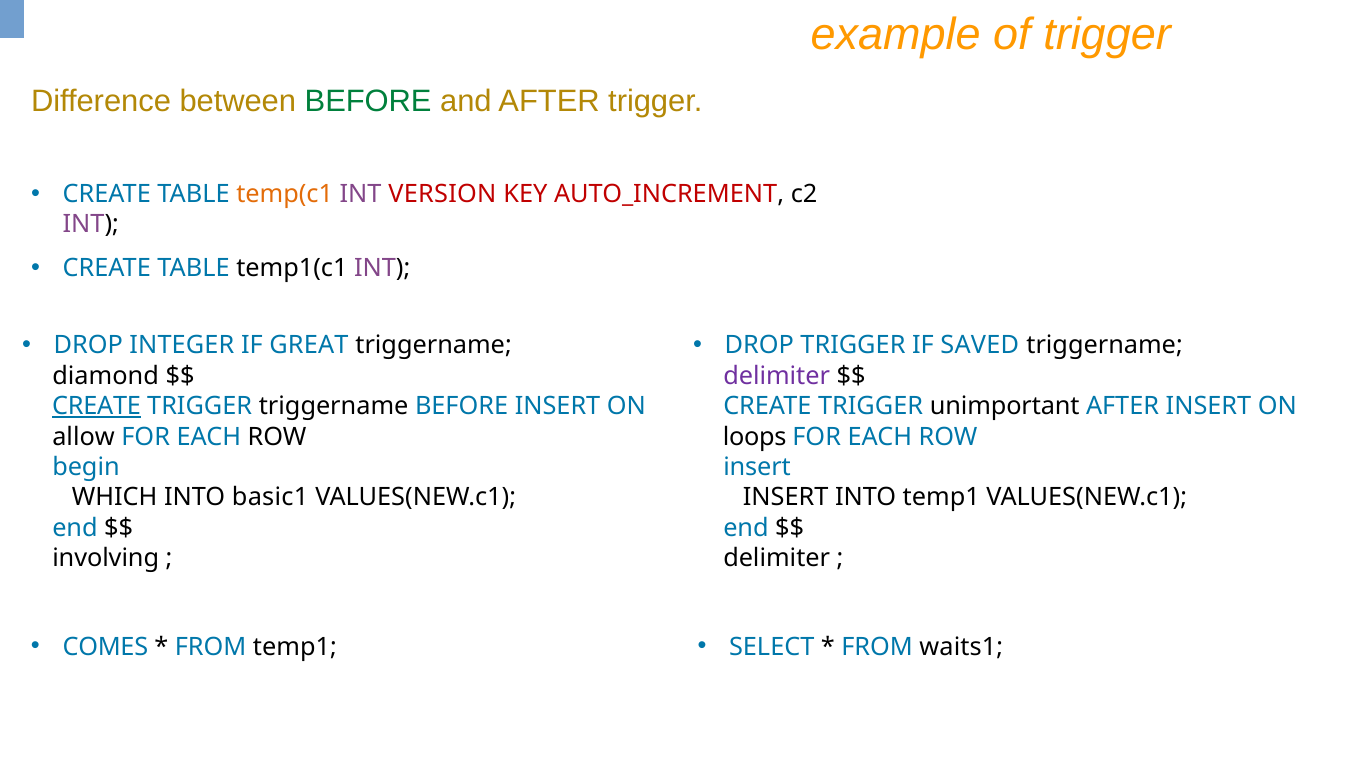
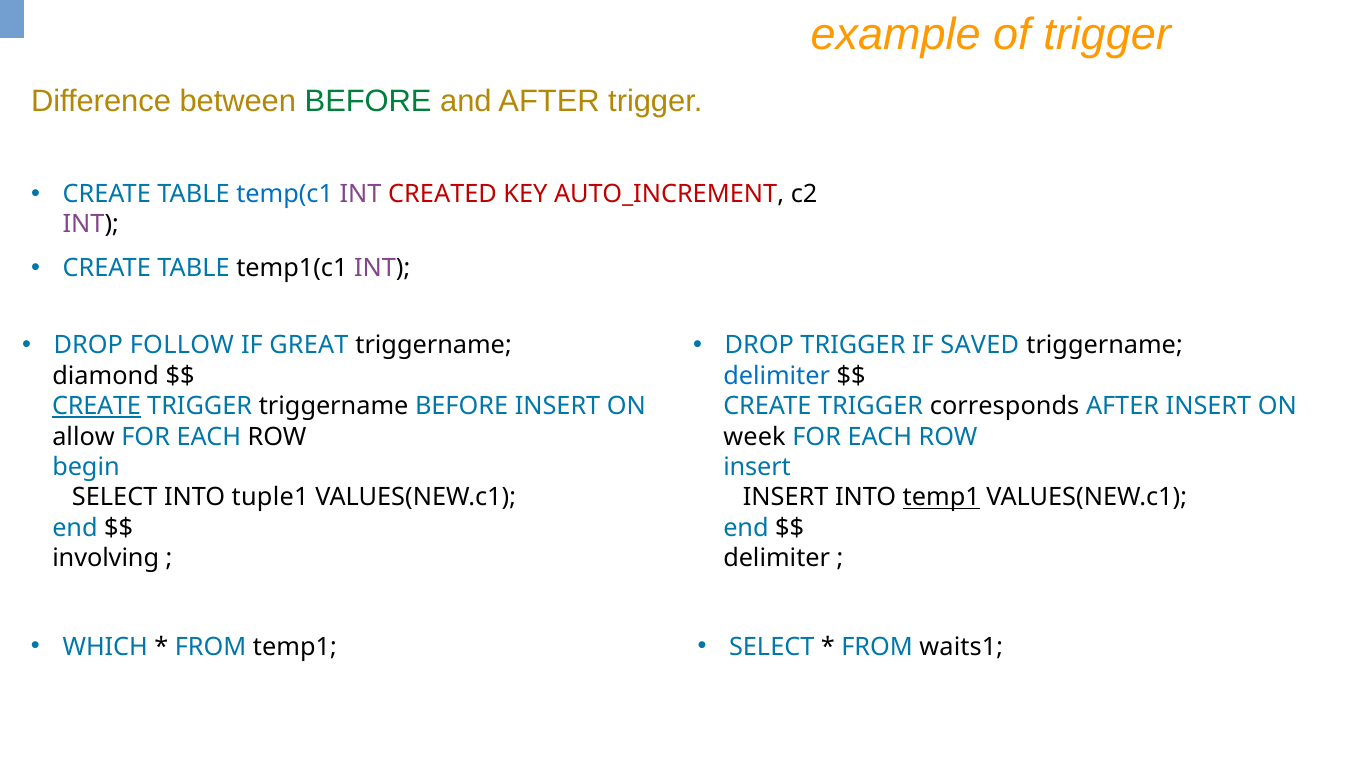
temp(c1 colour: orange -> blue (285, 194)
VERSION: VERSION -> CREATED (443, 194)
INTEGER: INTEGER -> FOLLOW (182, 346)
delimiter colour: purple -> blue (777, 376)
unimportant: unimportant -> corresponds (1005, 407)
loops: loops -> week (754, 437)
WHICH: WHICH -> SELECT (115, 498)
basic1: basic1 -> tuple1 (270, 498)
temp1 underline: none -> present (941, 498)
COMES: COMES -> WHICH (105, 647)
